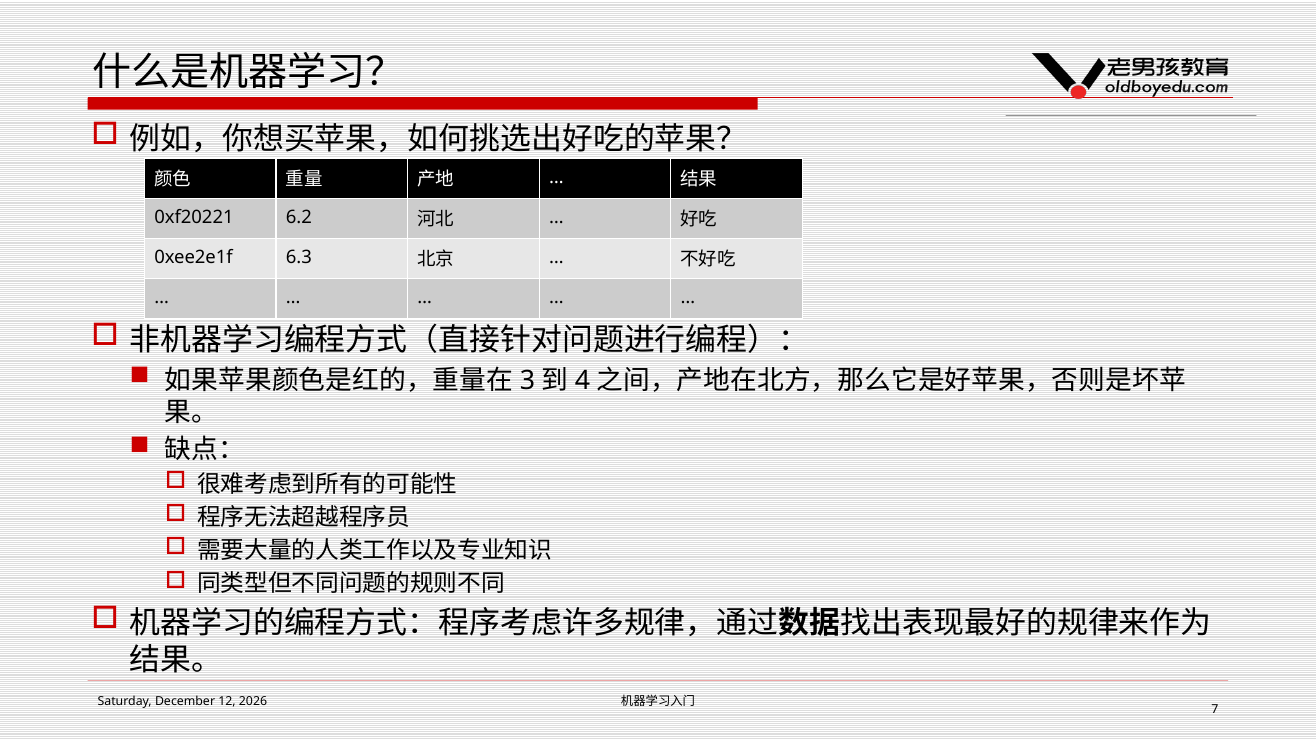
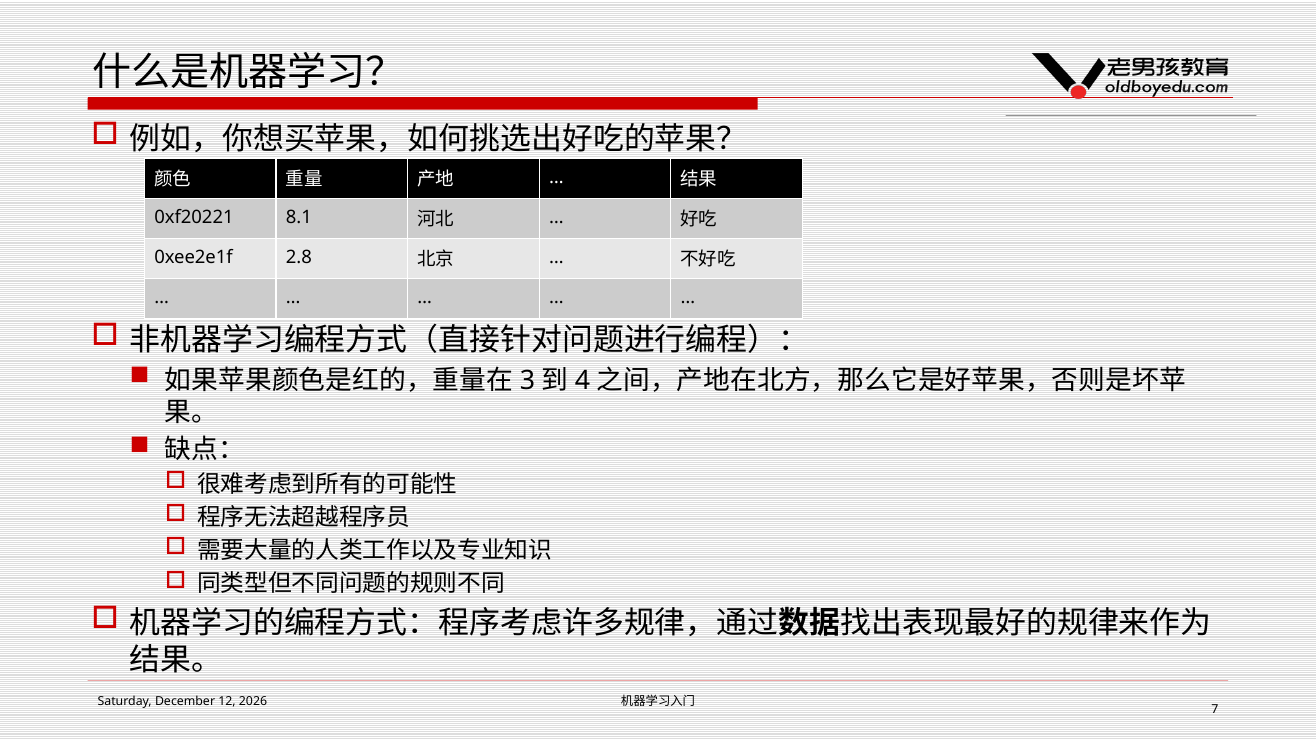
6.2: 6.2 -> 8.1 (299, 217)
6.3: 6.3 -> 2.8 (299, 257)
